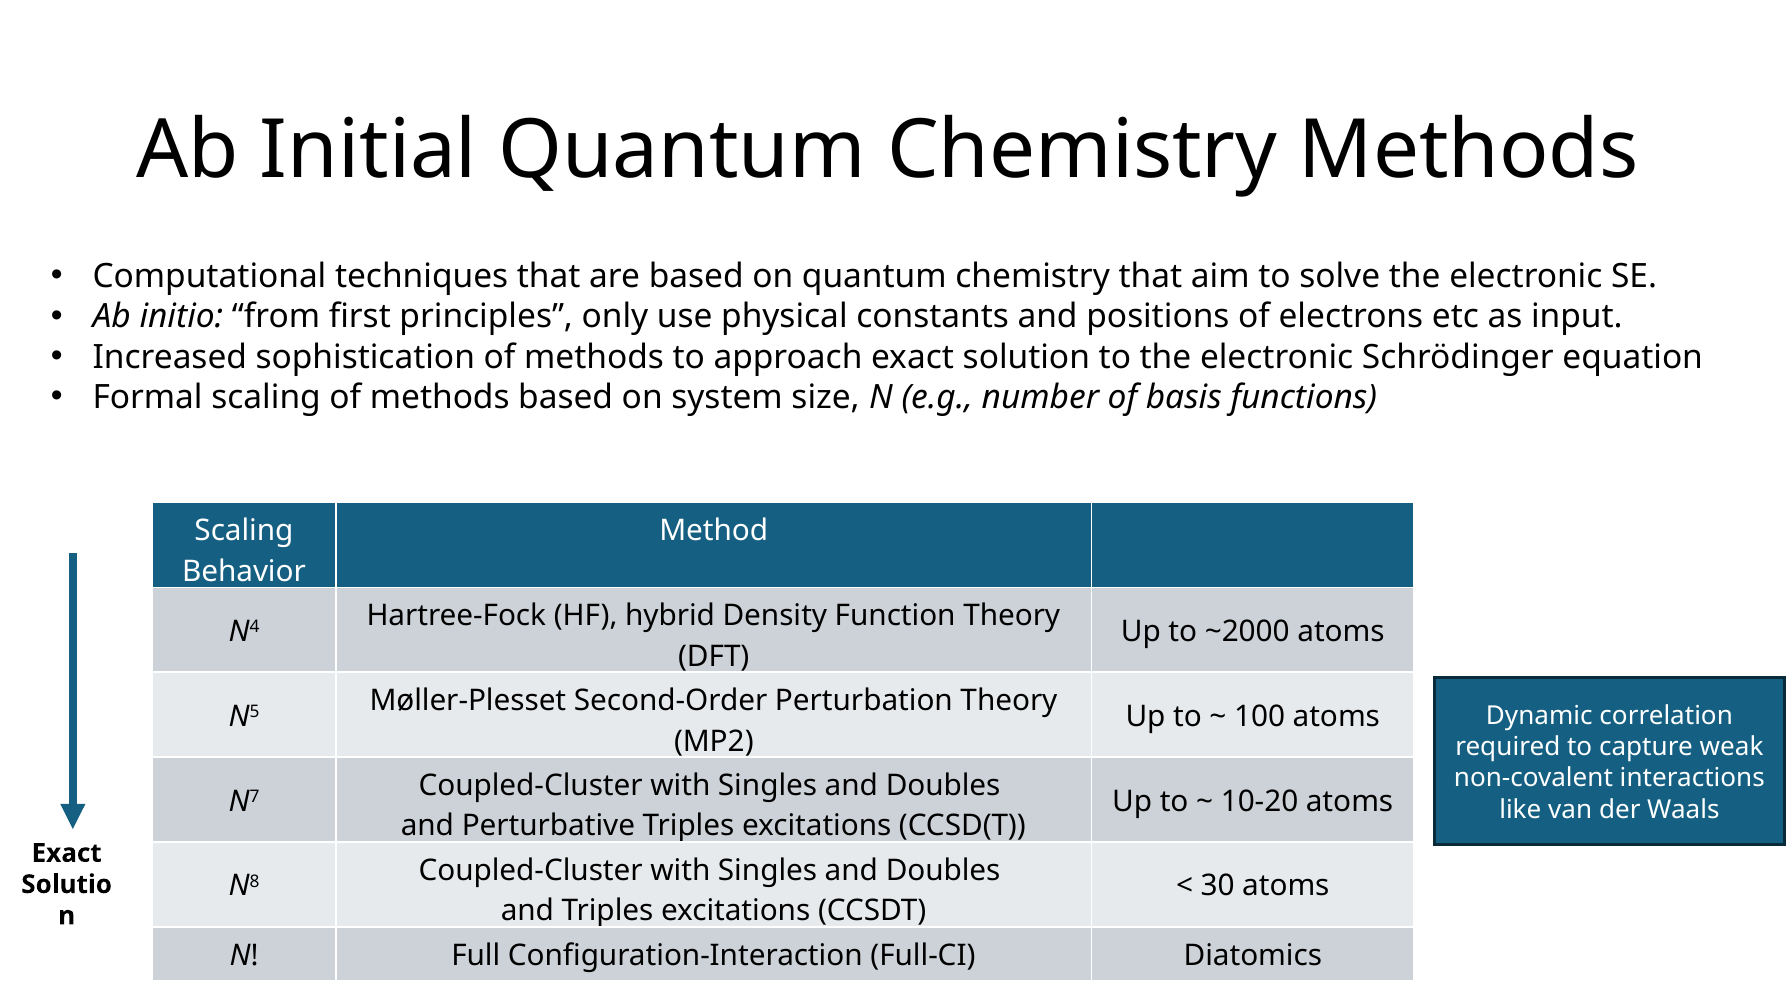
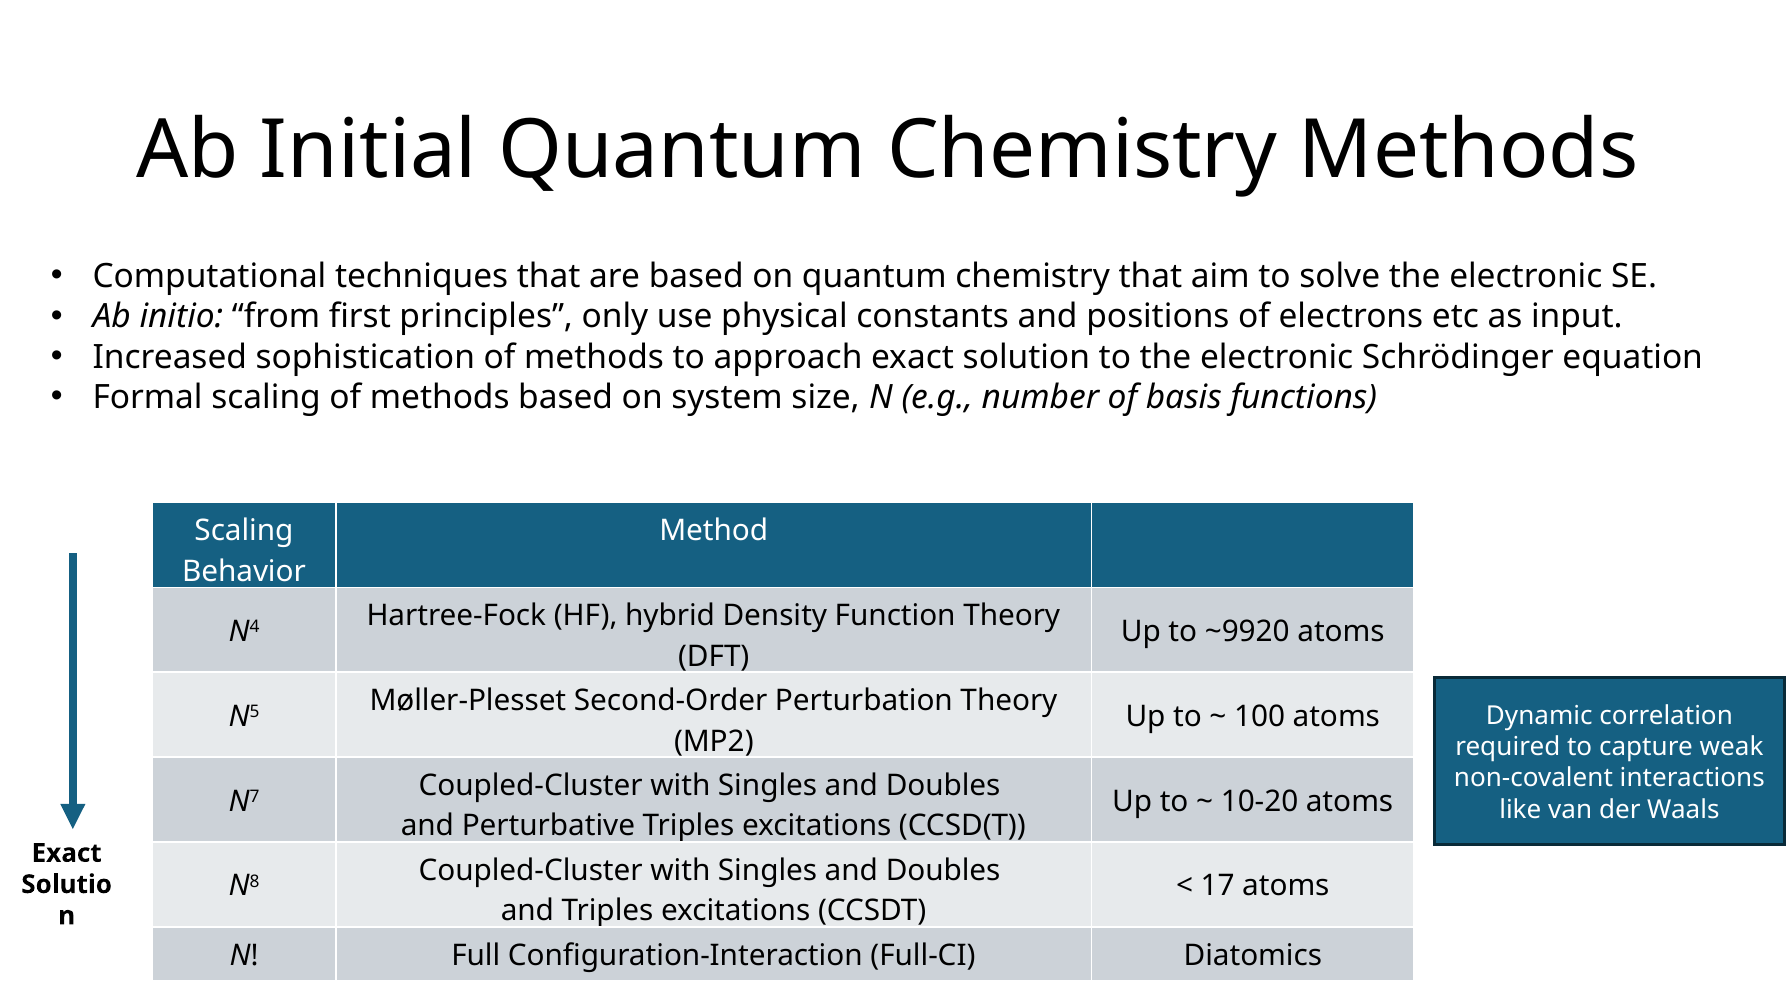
~2000: ~2000 -> ~9920 (1247, 631)
30: 30 -> 17 (1218, 886)
